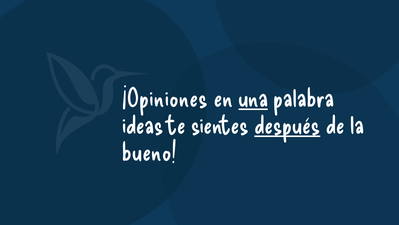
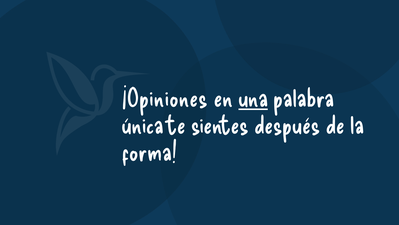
ideas: ideas -> única (143, 125)
después underline: present -> none (287, 125)
bueno: bueno -> forma (149, 152)
